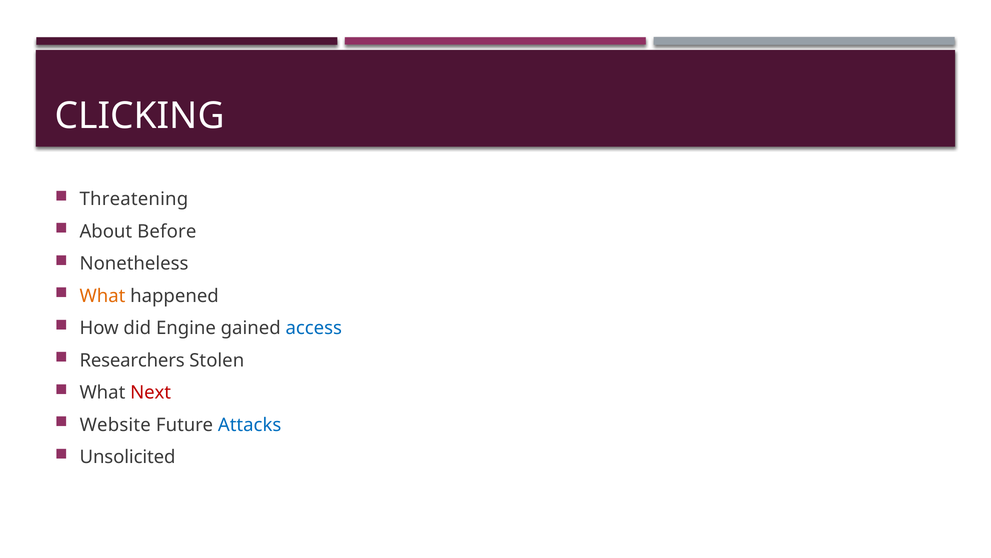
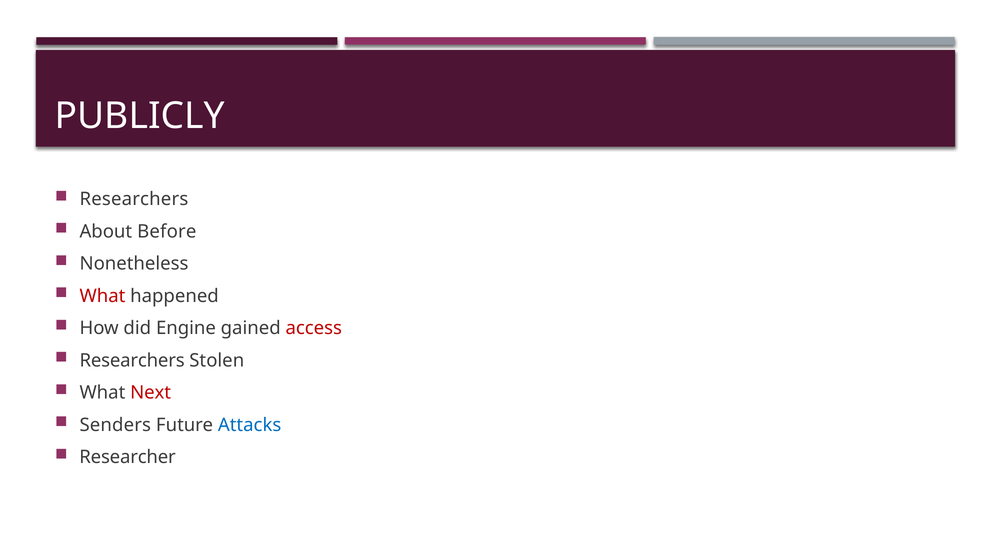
CLICKING: CLICKING -> PUBLICLY (140, 116)
Threatening: Threatening -> Researchers (134, 199)
What colour: orange -> red (102, 296)
access colour: blue -> red (314, 328)
Website: Website -> Senders (115, 425)
Unsolicited: Unsolicited -> Researcher (128, 457)
